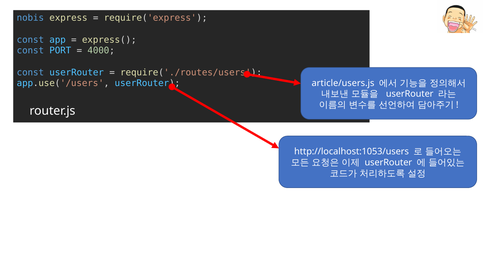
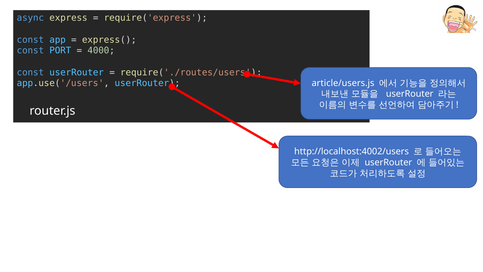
nobis: nobis -> async (30, 18)
http://localhost:1053/users: http://localhost:1053/users -> http://localhost:4002/users (352, 151)
